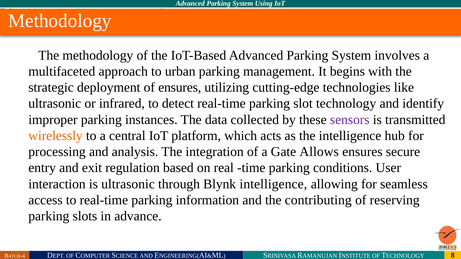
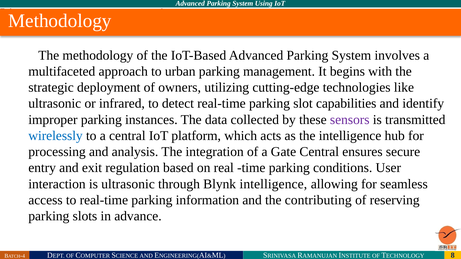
of ensures: ensures -> owners (180, 88)
technology: technology -> capabilities (346, 104)
wirelessly colour: orange -> blue (56, 136)
Gate Allows: Allows -> Central (319, 152)
